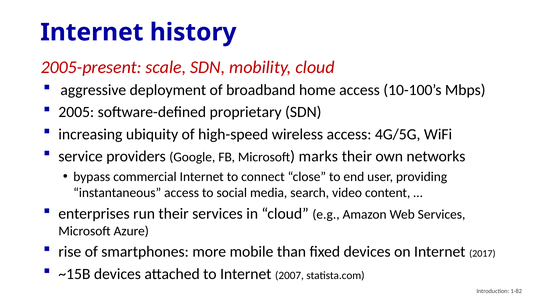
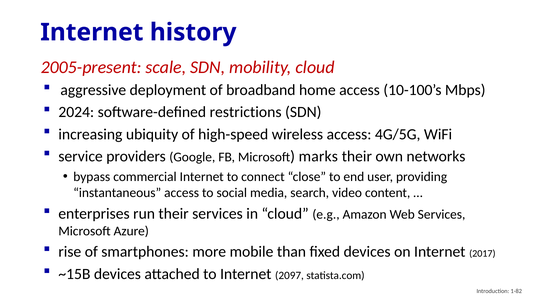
2005: 2005 -> 2024 (76, 112)
proprietary: proprietary -> restrictions (246, 112)
2007: 2007 -> 2097 (289, 276)
